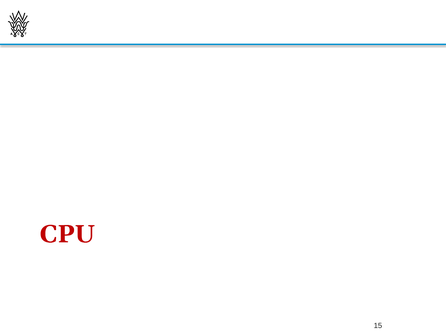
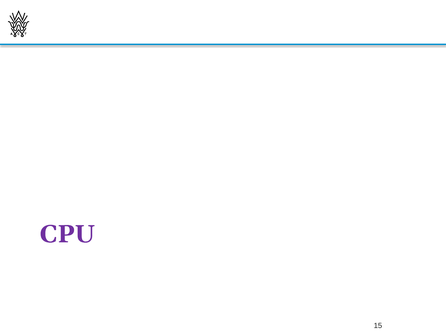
CPU colour: red -> purple (68, 234)
